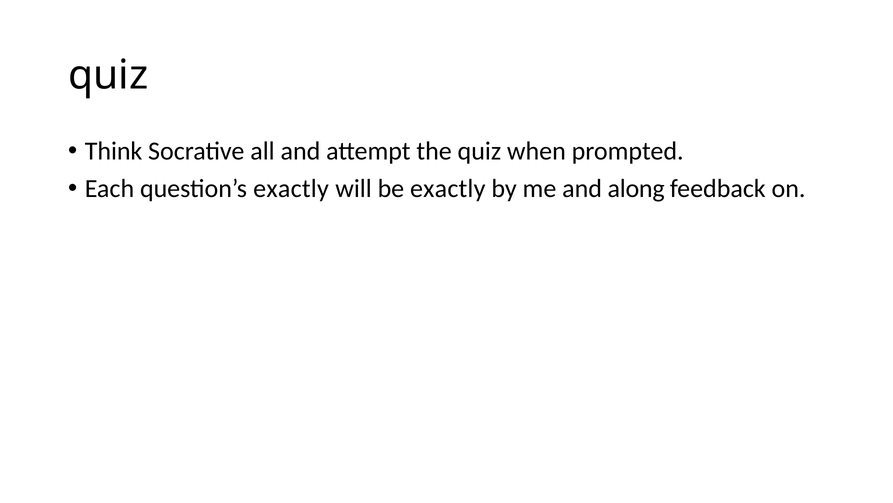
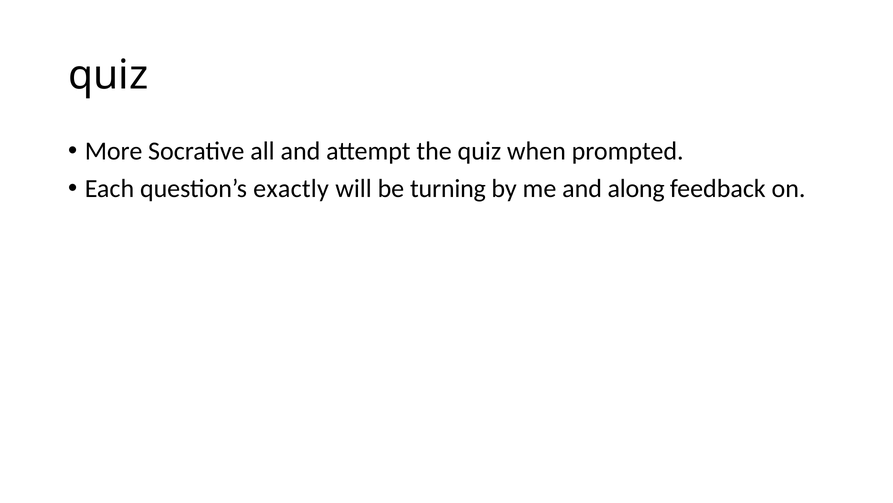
Think: Think -> More (114, 151)
be exactly: exactly -> turning (448, 188)
